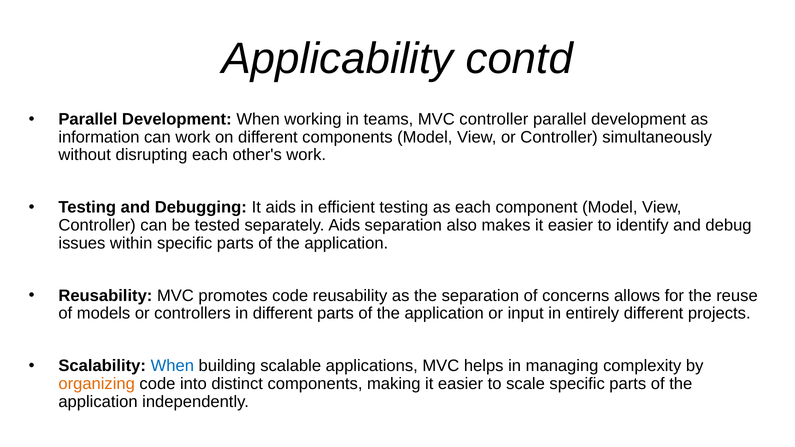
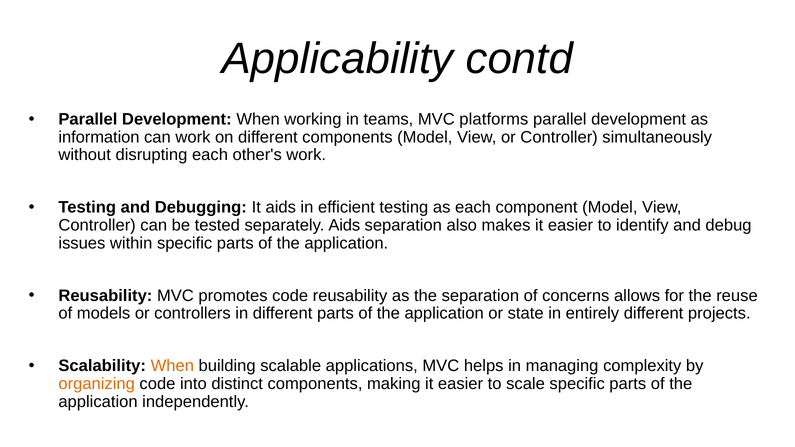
MVC controller: controller -> platforms (494, 119)
input: input -> state (526, 314)
When colour: blue -> orange (172, 366)
